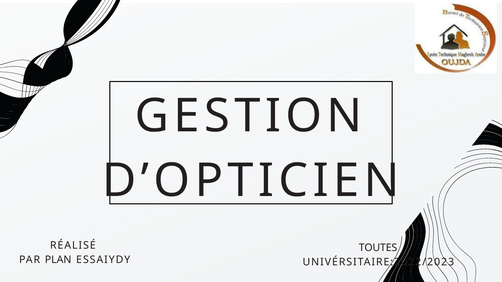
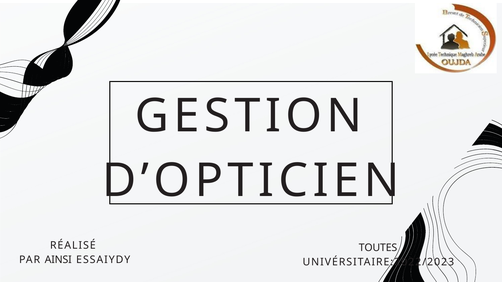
PLAN: PLAN -> AINSI (58, 260)
